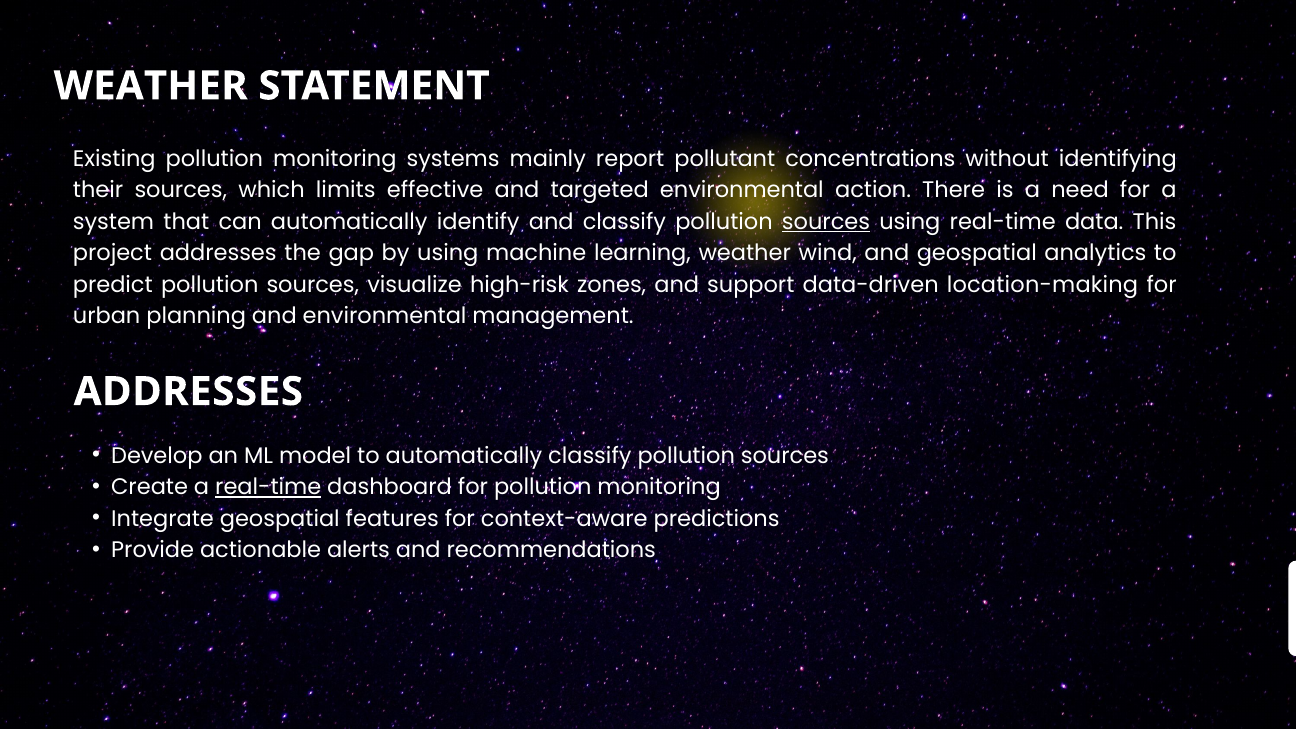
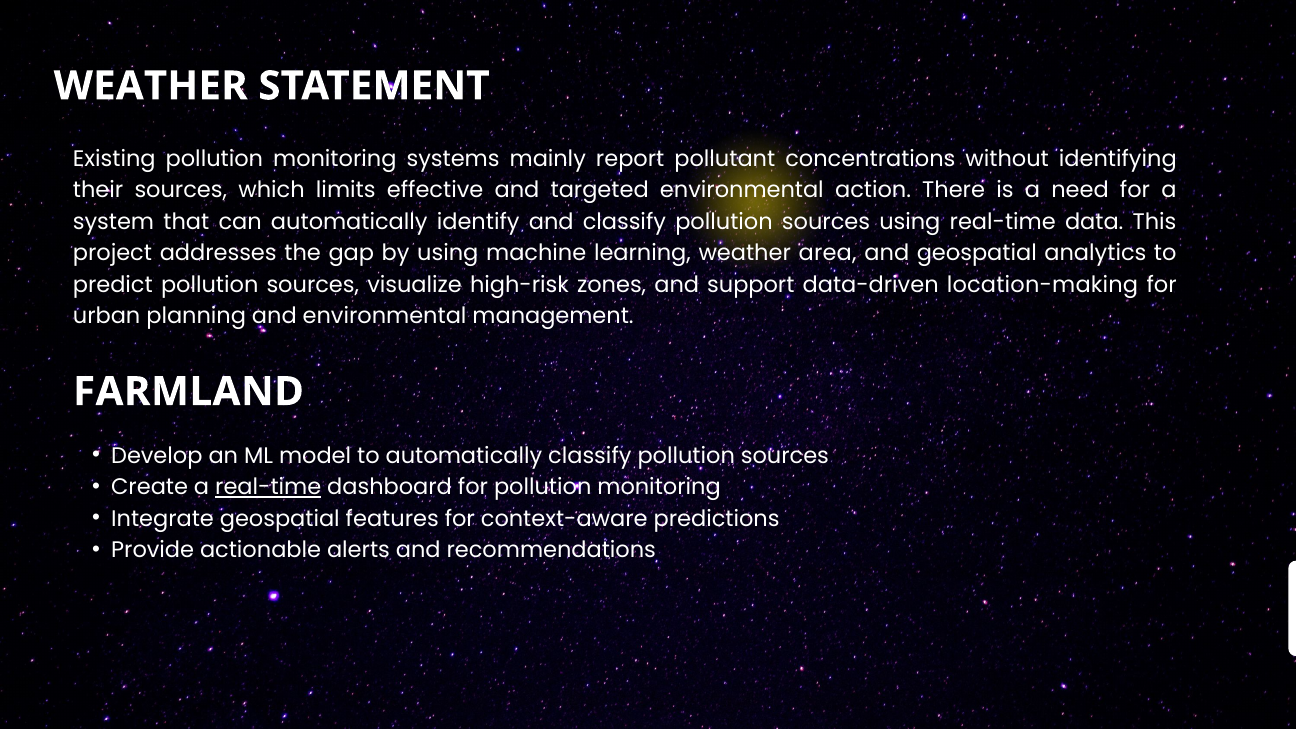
sources underline: present -> none (826, 222)
wind: wind -> area (828, 253)
ADDRESSES: ADDRESSES -> FARMLAND (188, 392)
